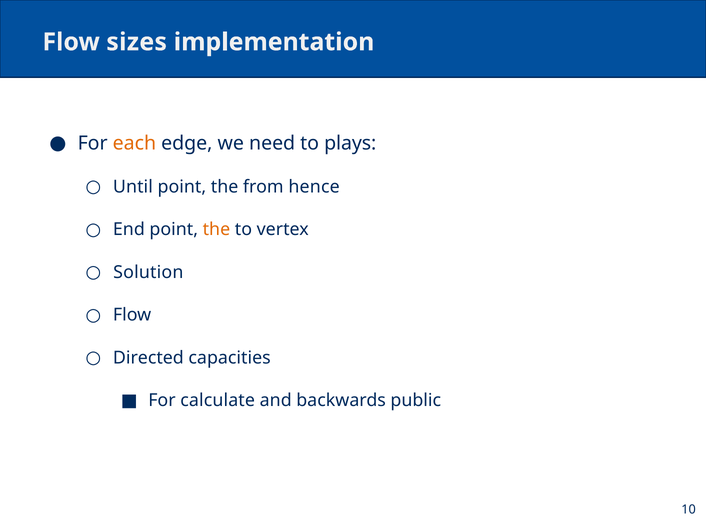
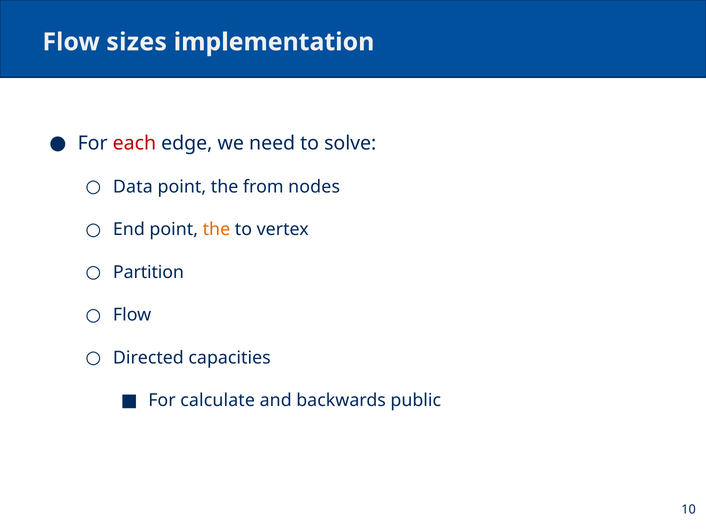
each colour: orange -> red (134, 143)
plays: plays -> solve (350, 143)
Until: Until -> Data (133, 187)
hence: hence -> nodes (314, 187)
Solution: Solution -> Partition (148, 272)
